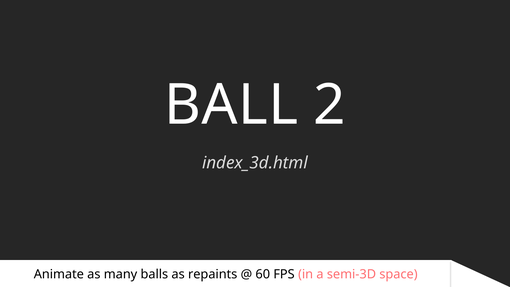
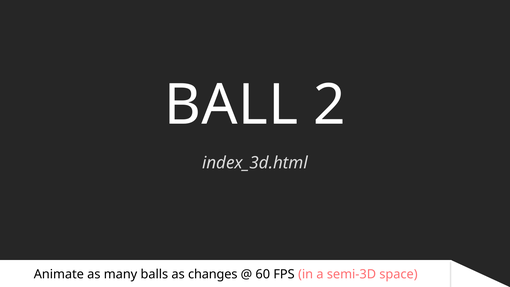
repaints: repaints -> changes (213, 274)
